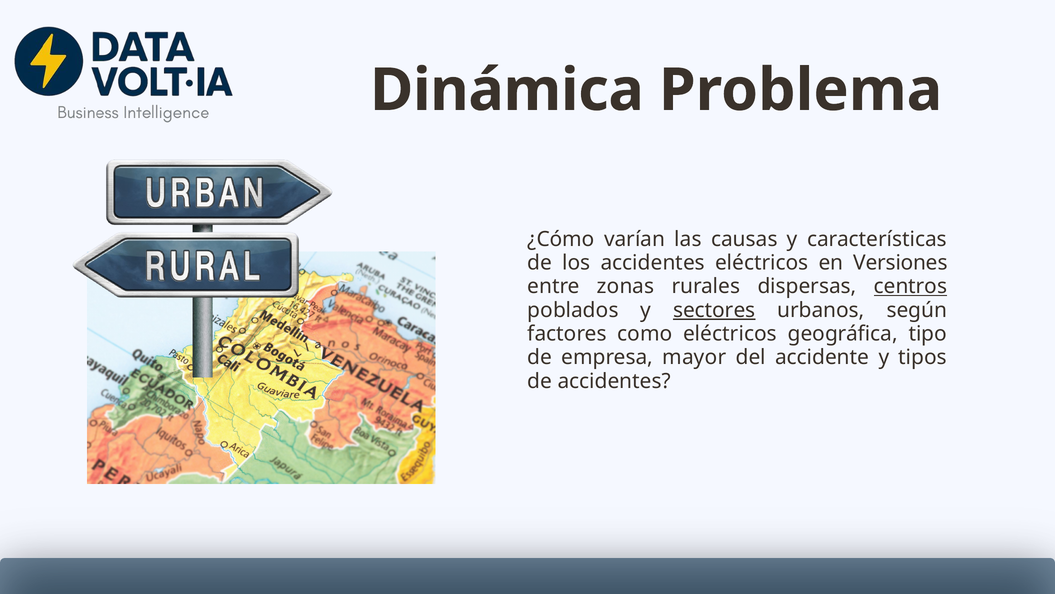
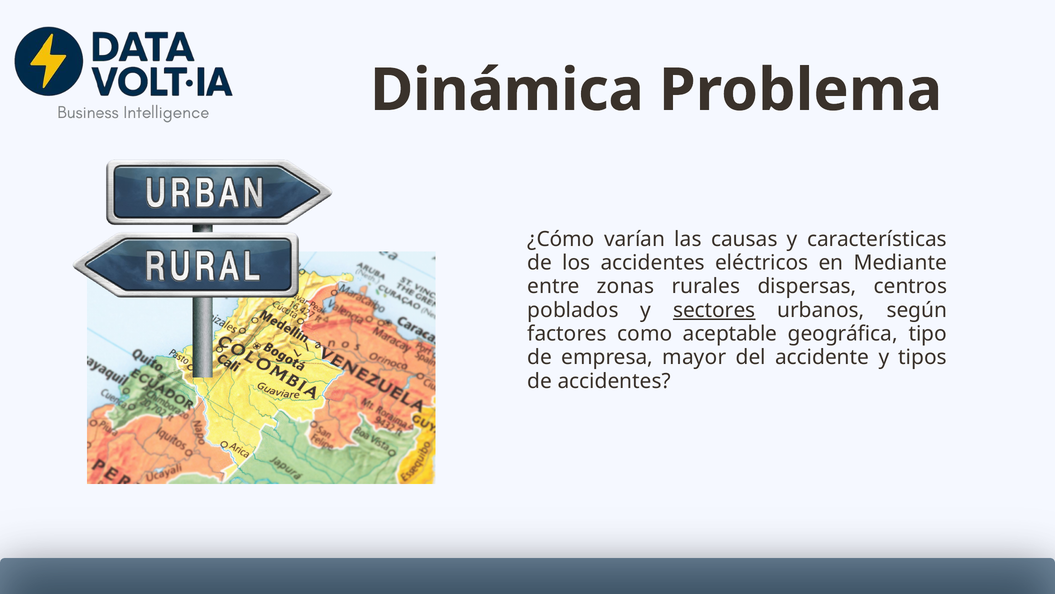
Versiones: Versiones -> Mediante (900, 263)
centros underline: present -> none (910, 286)
como eléctricos: eléctricos -> aceptable (730, 333)
